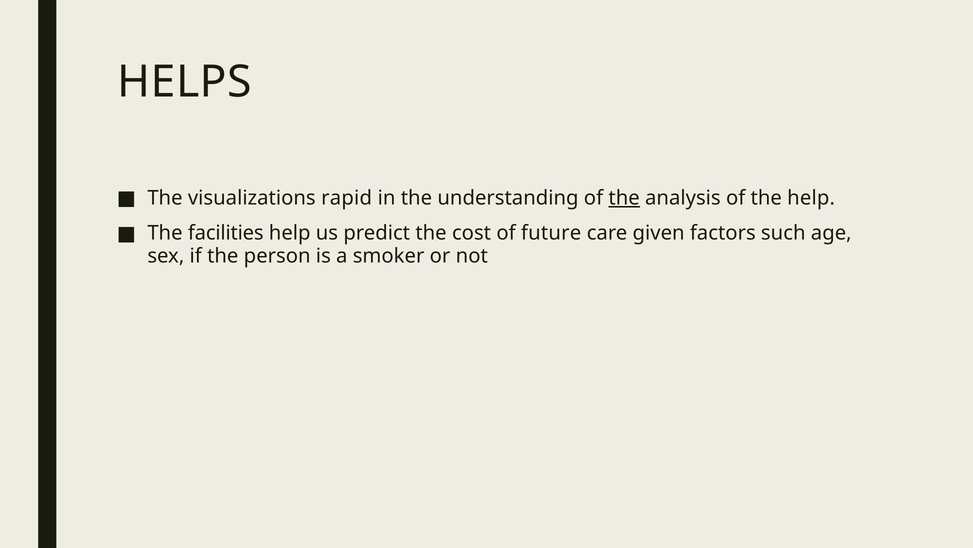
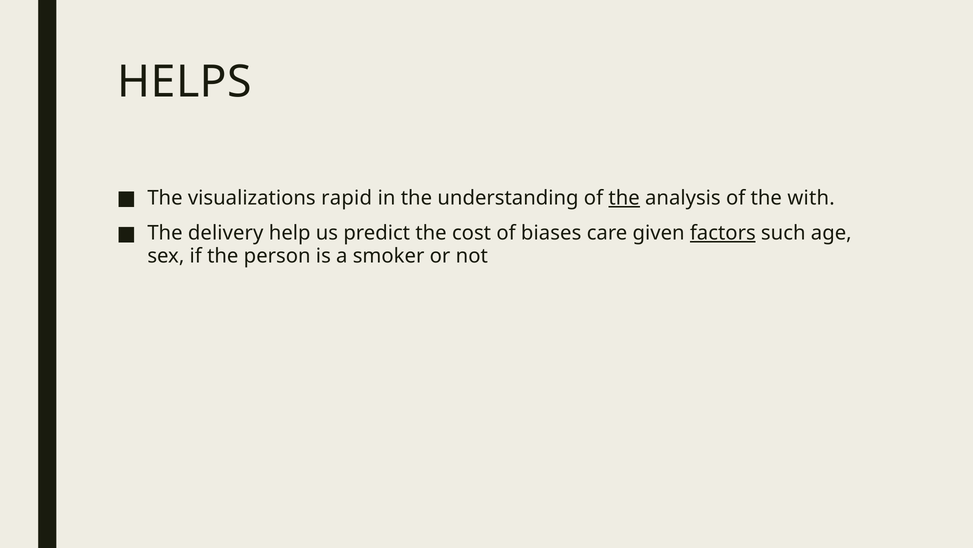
the help: help -> with (811, 198)
facilities: facilities -> delivery (226, 233)
future: future -> biases (551, 233)
factors underline: none -> present (723, 233)
